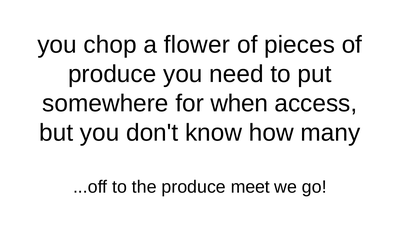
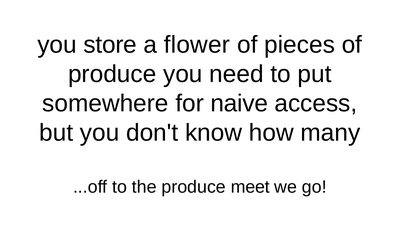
chop: chop -> store (110, 45)
when: when -> naive (239, 104)
